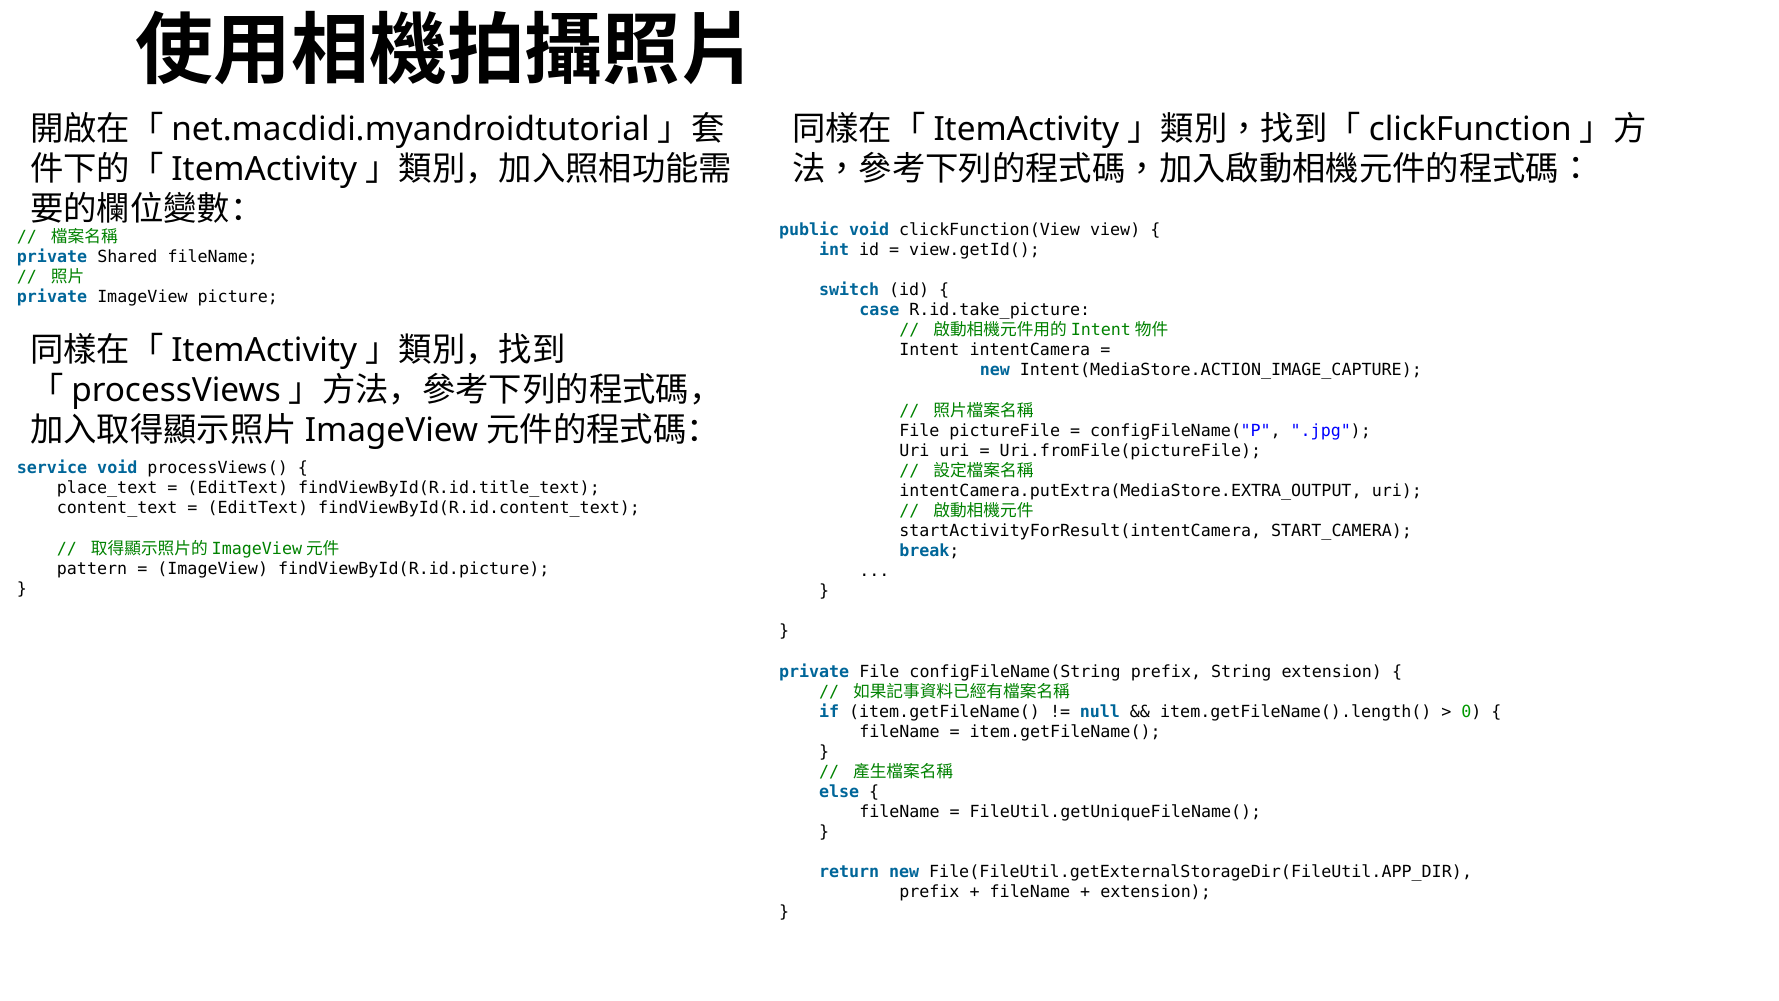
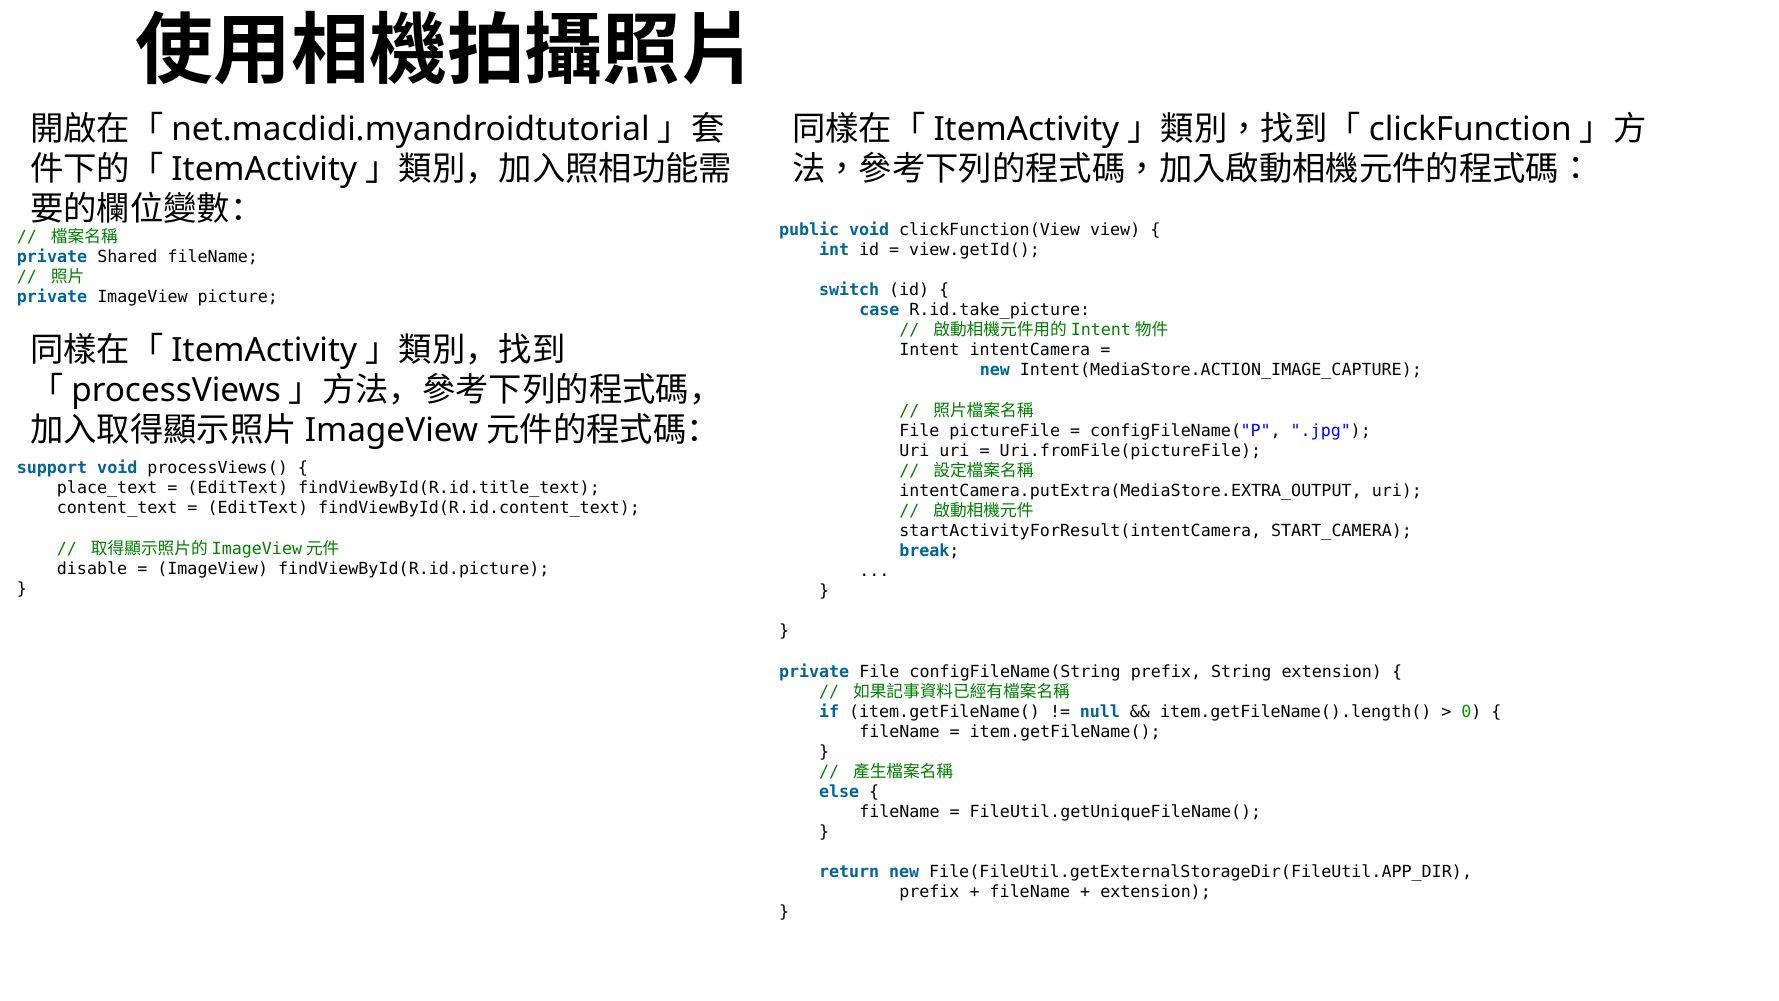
service: service -> support (52, 468)
pattern: pattern -> disable (92, 568)
